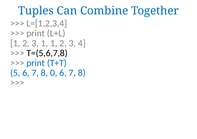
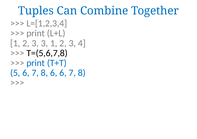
3 1: 1 -> 3 (44, 43)
8 0: 0 -> 6 (54, 73)
